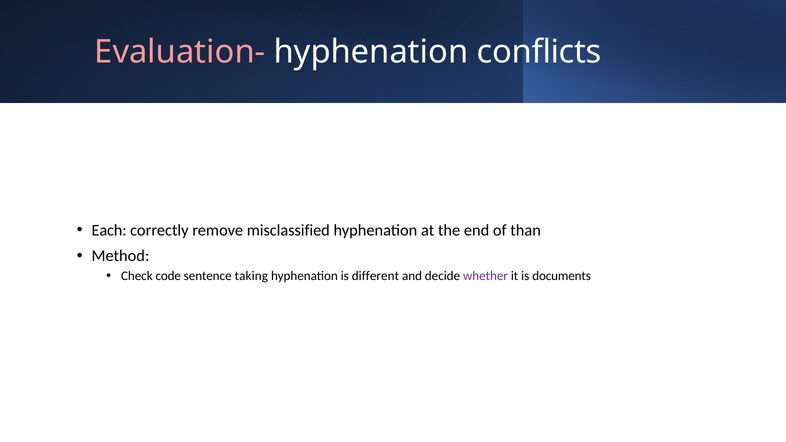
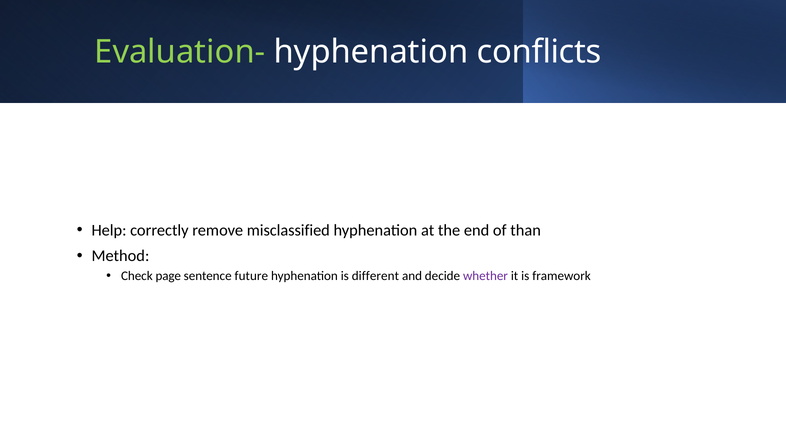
Evaluation- colour: pink -> light green (180, 52)
Each: Each -> Help (109, 230)
code: code -> page (168, 276)
taking: taking -> future (251, 276)
documents: documents -> framework (562, 276)
